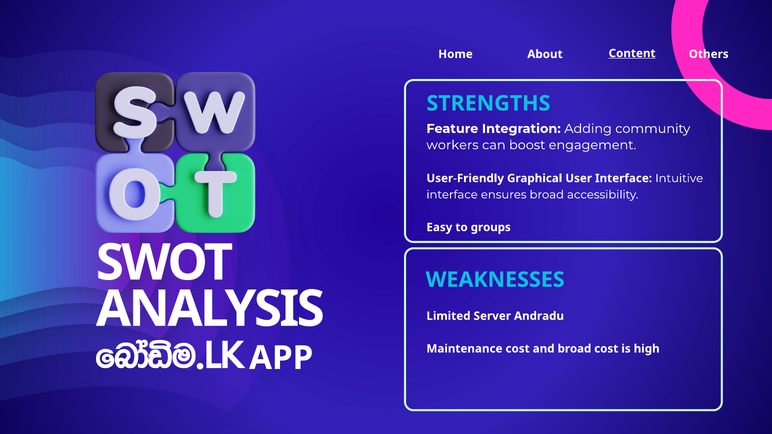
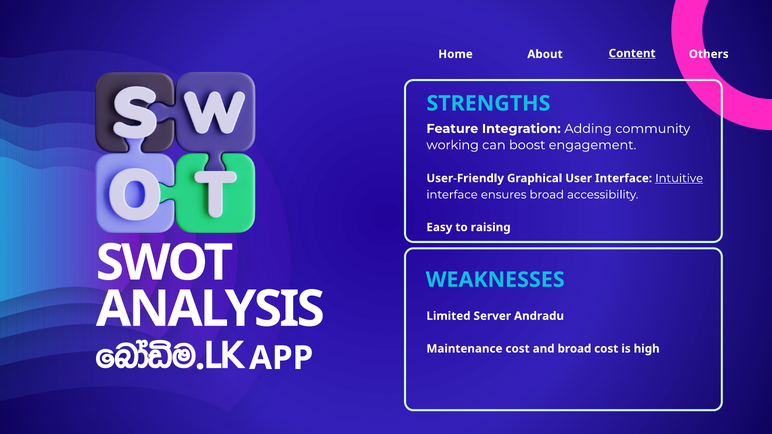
workers: workers -> working (453, 145)
Intuitive underline: none -> present (679, 178)
groups: groups -> raising (491, 227)
